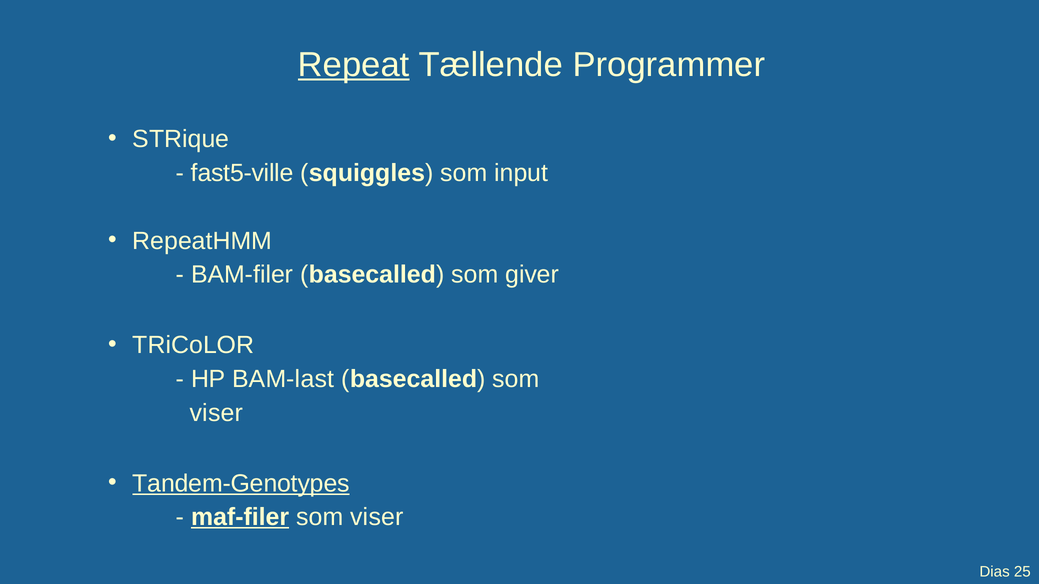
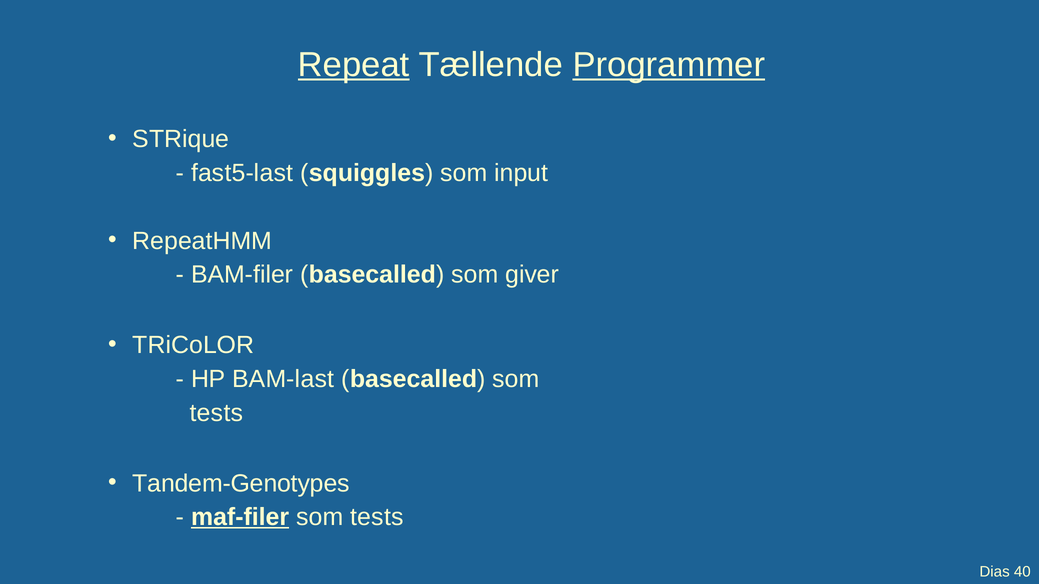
Programmer underline: none -> present (669, 65)
fast5-ville: fast5-ville -> fast5-last (242, 173)
viser: viser -> tests (216, 413)
Tandem-Genotypes underline: present -> none (241, 484)
viser: viser -> tests (377, 518)
25: 25 -> 40 (1022, 572)
